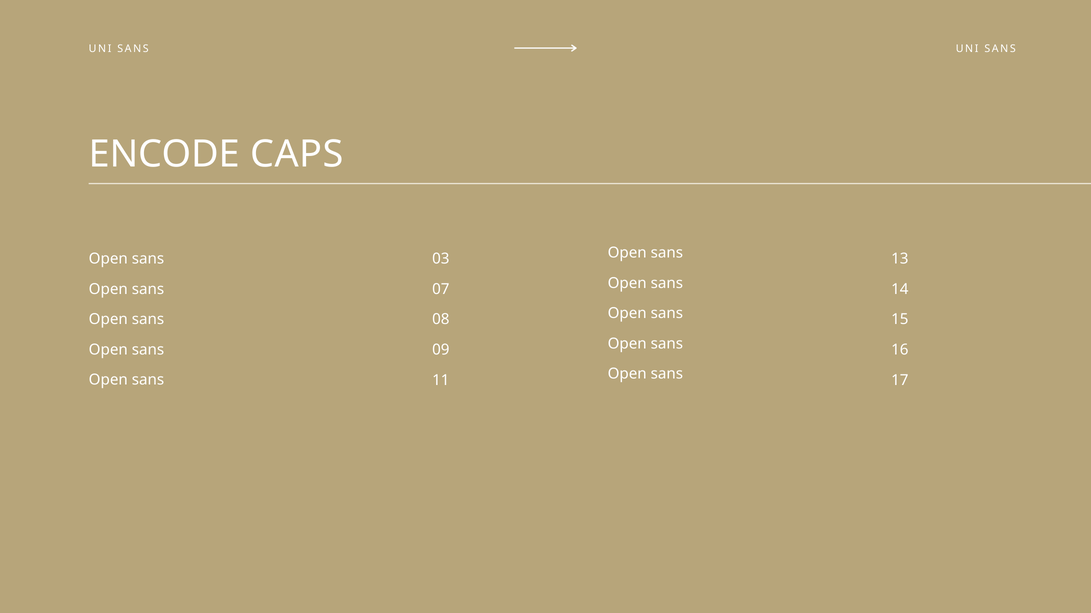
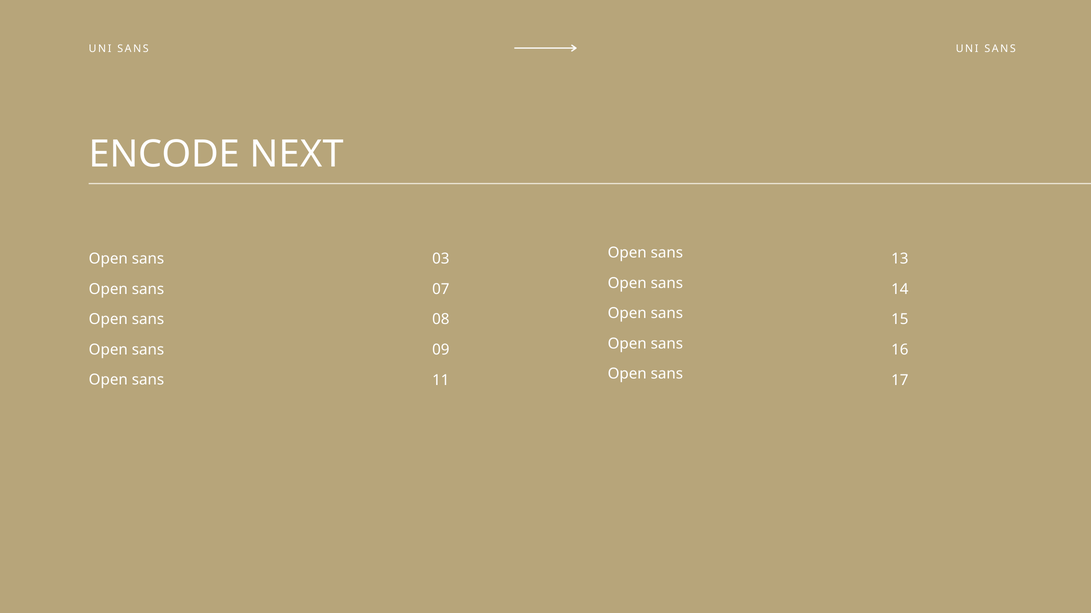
CAPS: CAPS -> NEXT (297, 155)
